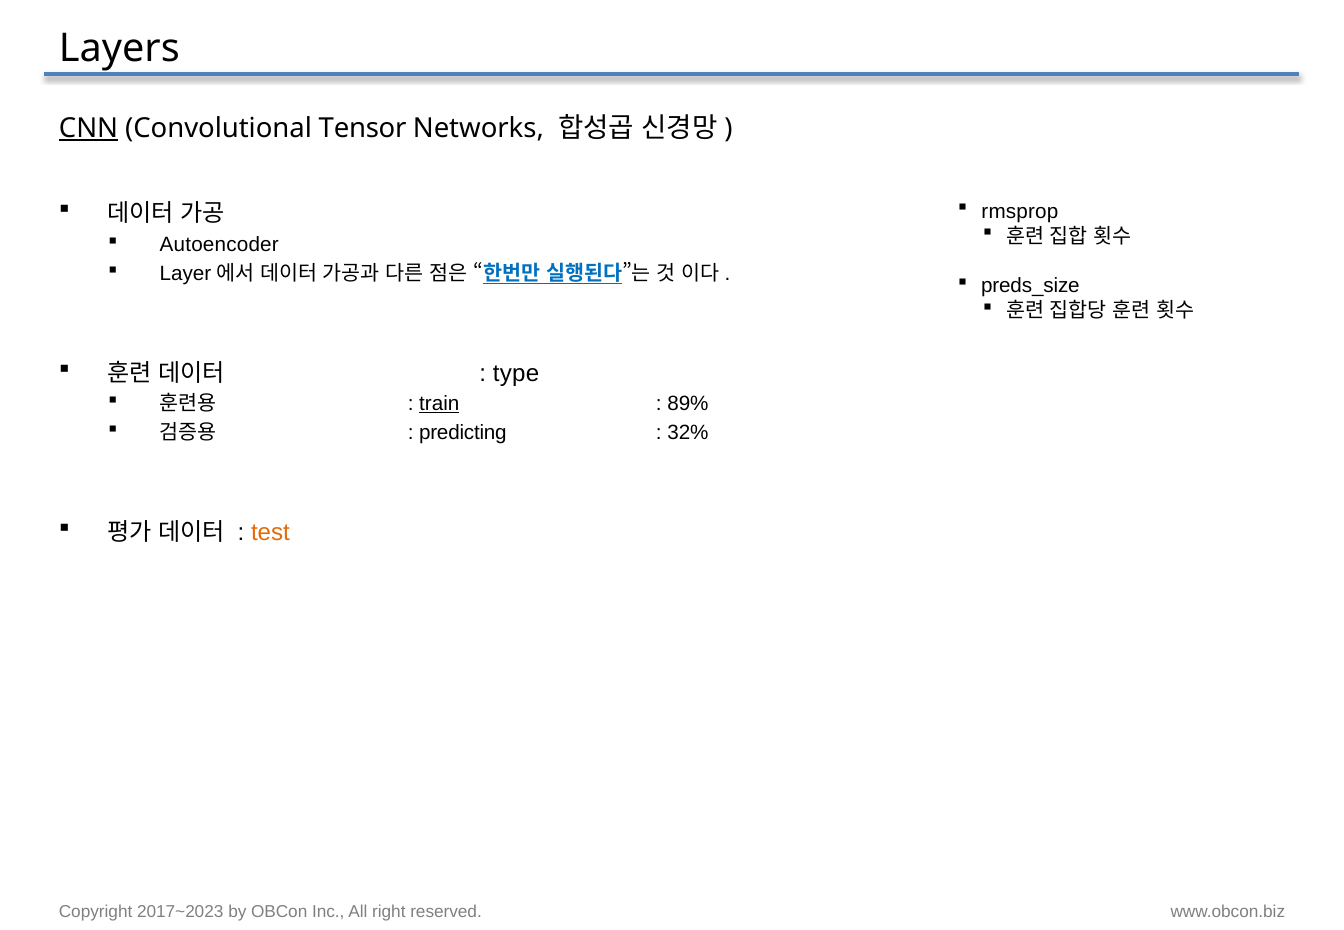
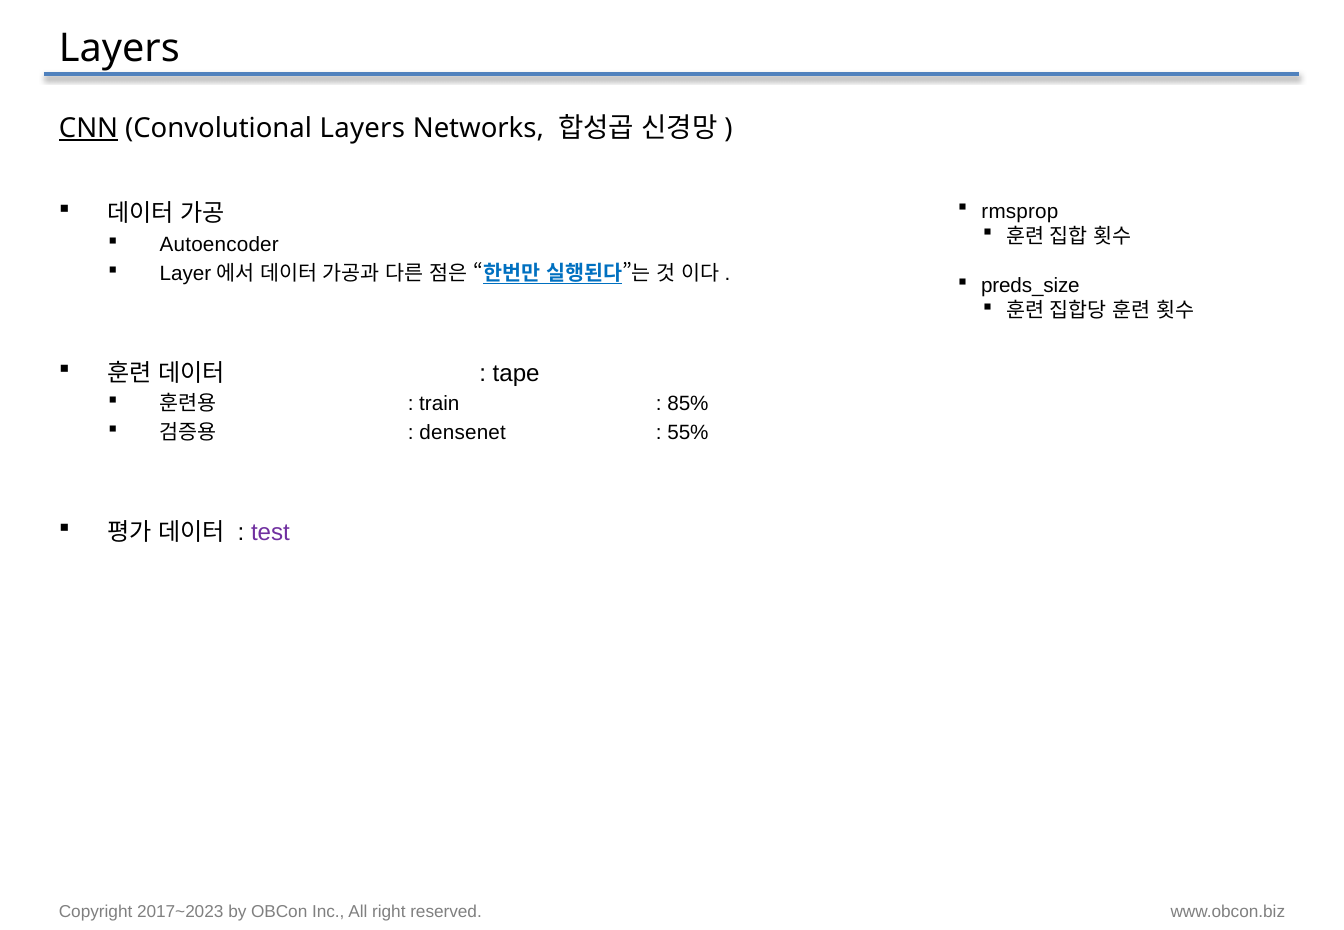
Convolutional Tensor: Tensor -> Layers (362, 128)
type: type -> tape (516, 373)
train underline: present -> none (439, 404)
89%: 89% -> 85% (688, 404)
predicting: predicting -> densenet (463, 433)
32%: 32% -> 55% (688, 433)
test colour: orange -> purple (270, 533)
